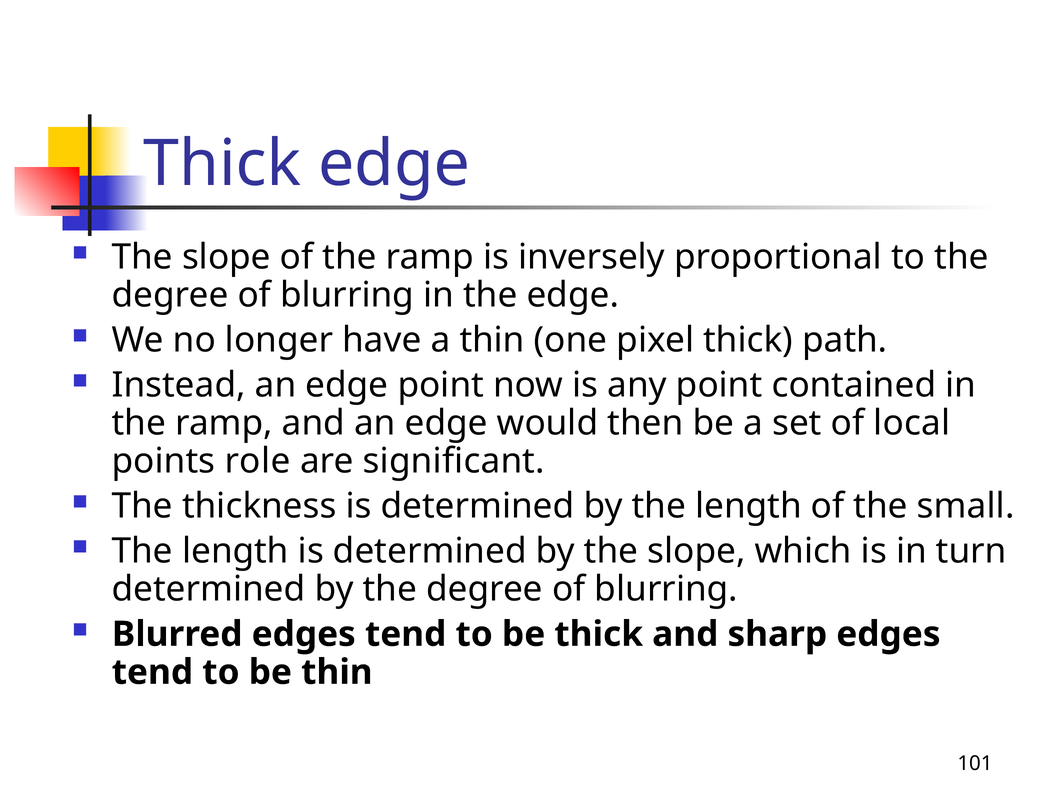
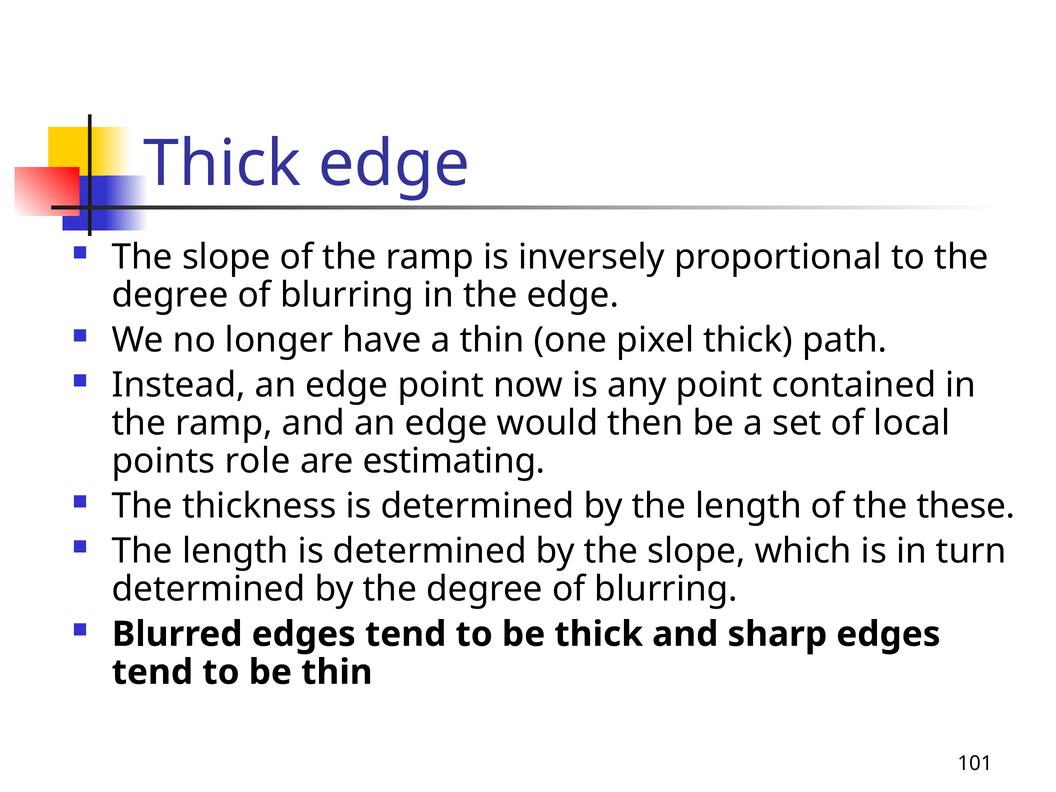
significant: significant -> estimating (454, 461)
small: small -> these (966, 506)
